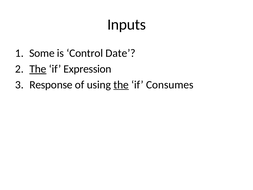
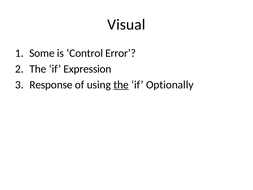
Inputs: Inputs -> Visual (126, 24)
Date: Date -> Error (121, 53)
The underline: present -> none (38, 69)
Consumes: Consumes -> Optionally (170, 85)
